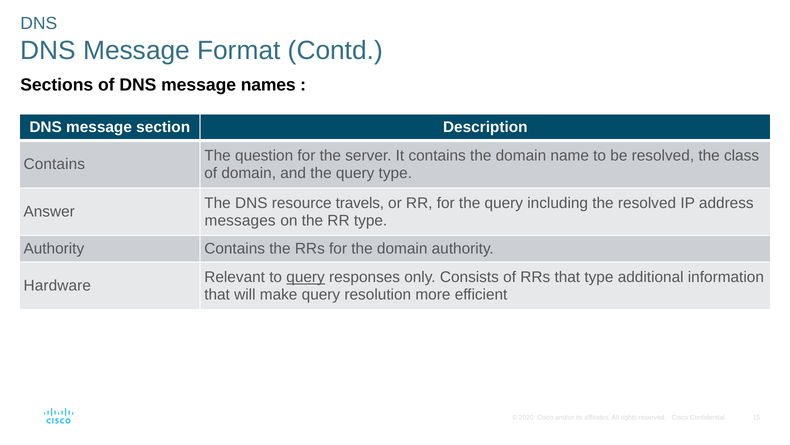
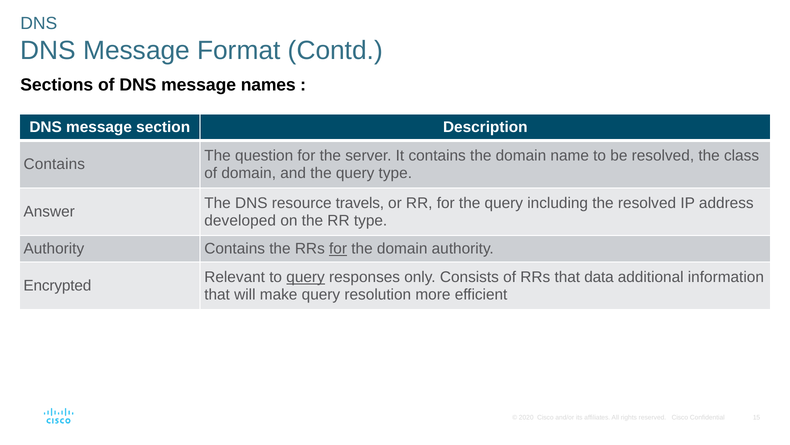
messages: messages -> developed (240, 220)
for underline: none -> present (338, 249)
that type: type -> data (599, 277)
Hardware: Hardware -> Encrypted (57, 285)
